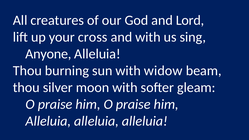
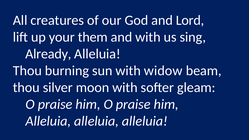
cross: cross -> them (93, 37)
Anyone: Anyone -> Already (48, 54)
